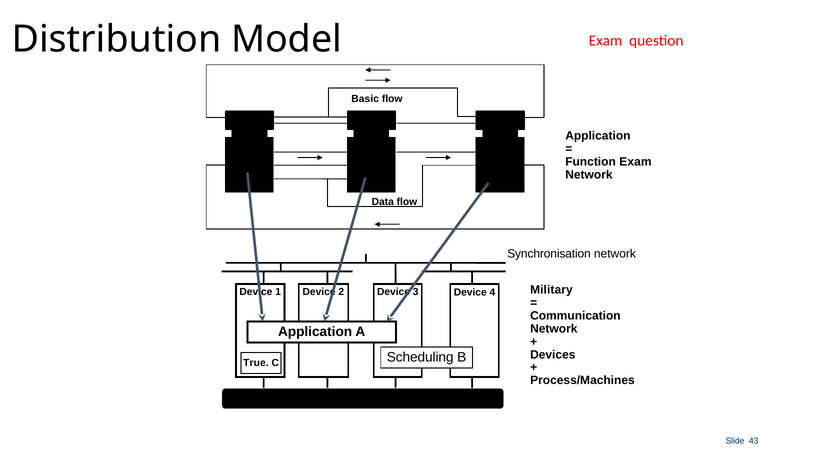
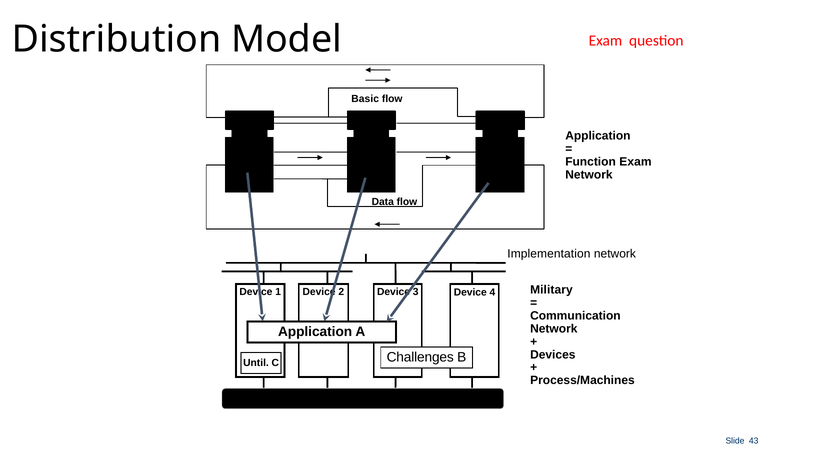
Synchronisation: Synchronisation -> Implementation (549, 254)
True: True -> Until (256, 363)
Scheduling: Scheduling -> Challenges (420, 357)
